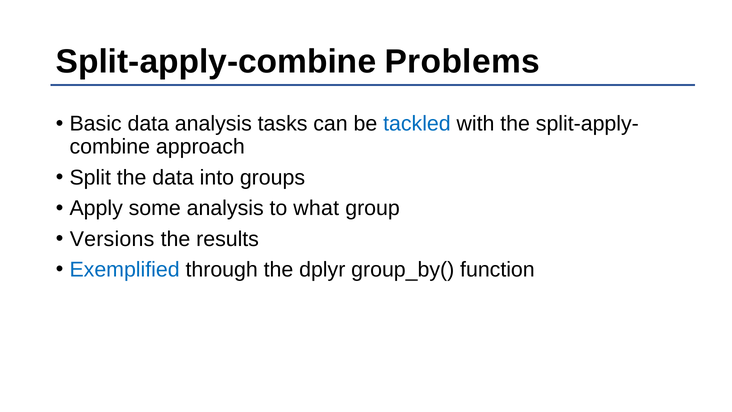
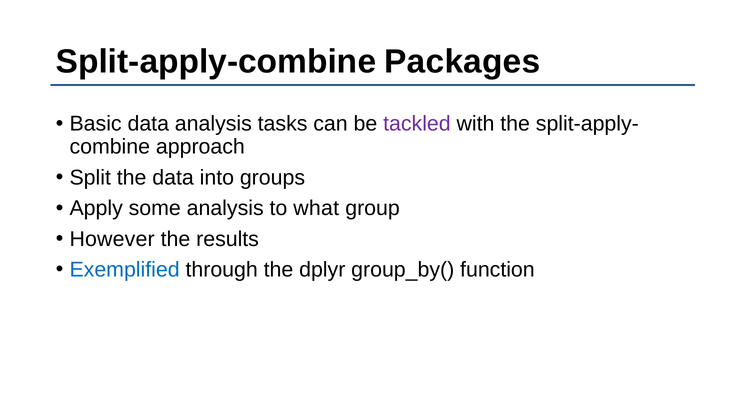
Problems: Problems -> Packages (462, 61)
tackled colour: blue -> purple (417, 124)
Versions: Versions -> However (112, 239)
